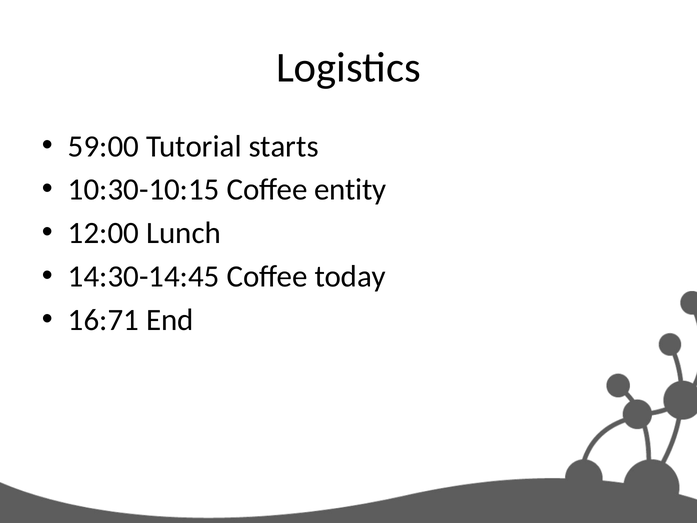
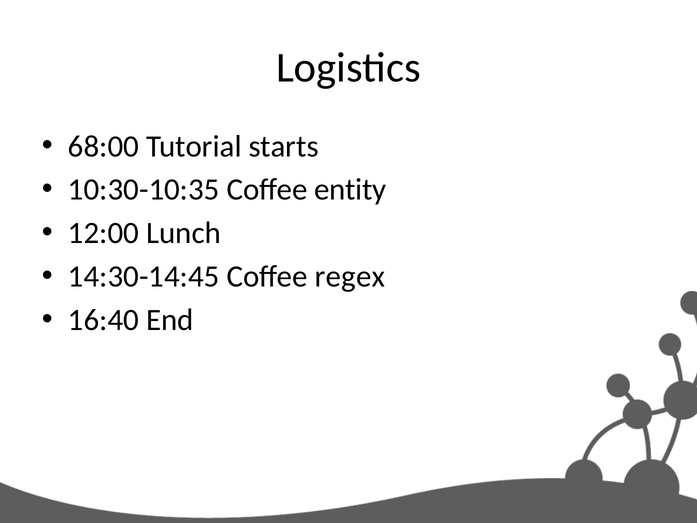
59:00: 59:00 -> 68:00 (103, 146)
10:30-10:15: 10:30-10:15 -> 10:30-10:35 (144, 190)
today: today -> regex (350, 276)
16:71: 16:71 -> 16:40 (103, 320)
